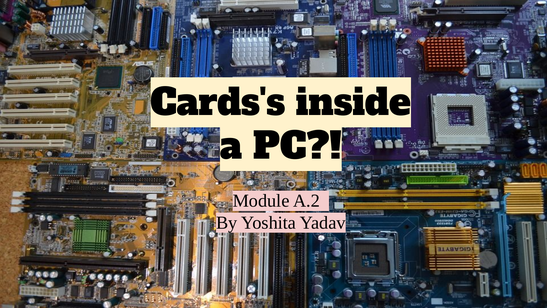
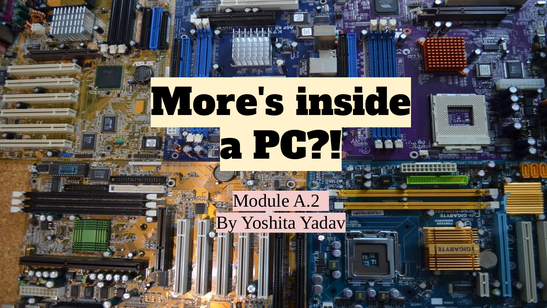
Cards's: Cards's -> More's (218, 103)
